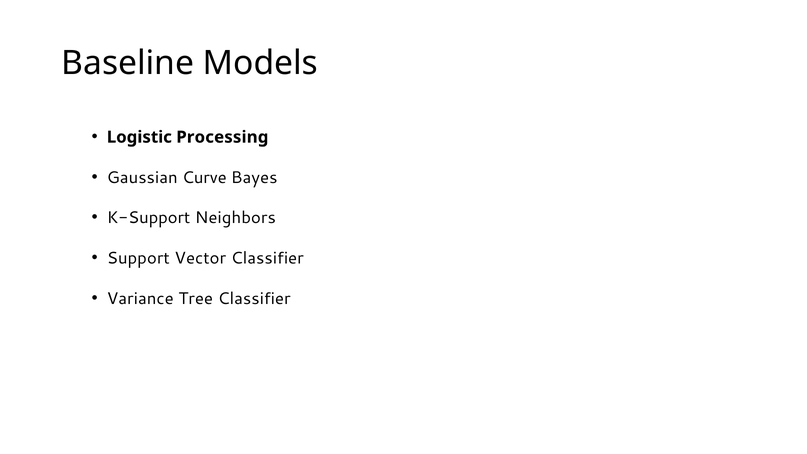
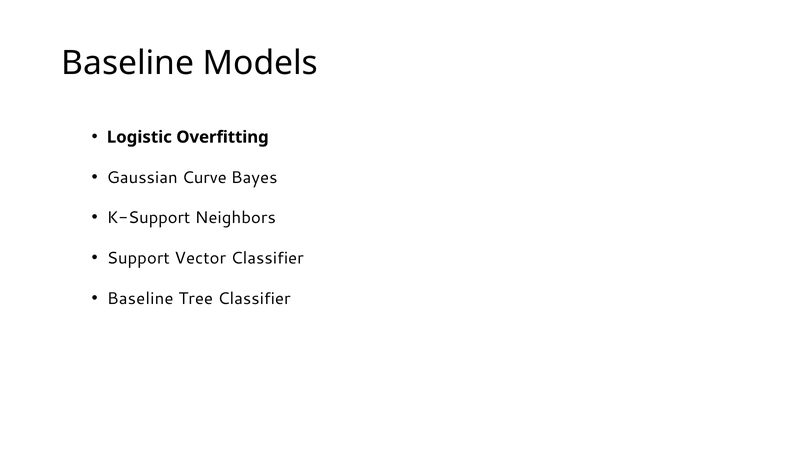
Processing: Processing -> Overfitting (222, 137)
Variance: Variance -> Baseline (140, 299)
